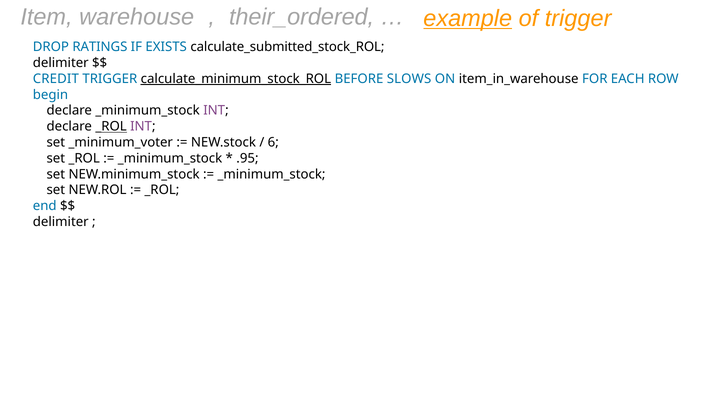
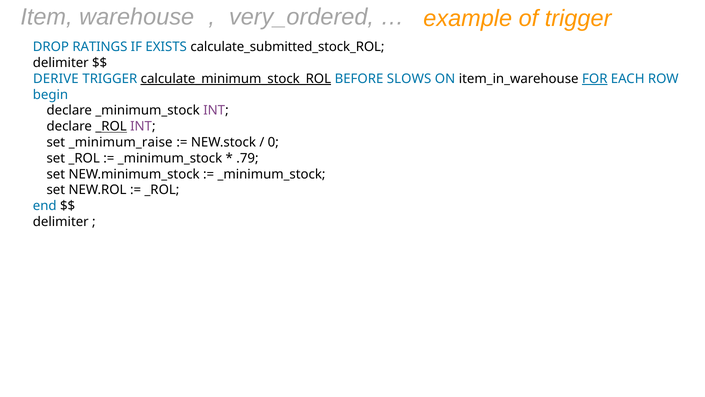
their_ordered: their_ordered -> very_ordered (302, 17)
example underline: present -> none (468, 18)
CREDIT: CREDIT -> DERIVE (56, 79)
FOR underline: none -> present (595, 79)
_minimum_voter: _minimum_voter -> _minimum_raise (121, 142)
6: 6 -> 0 (273, 142)
.95: .95 -> .79 (247, 158)
